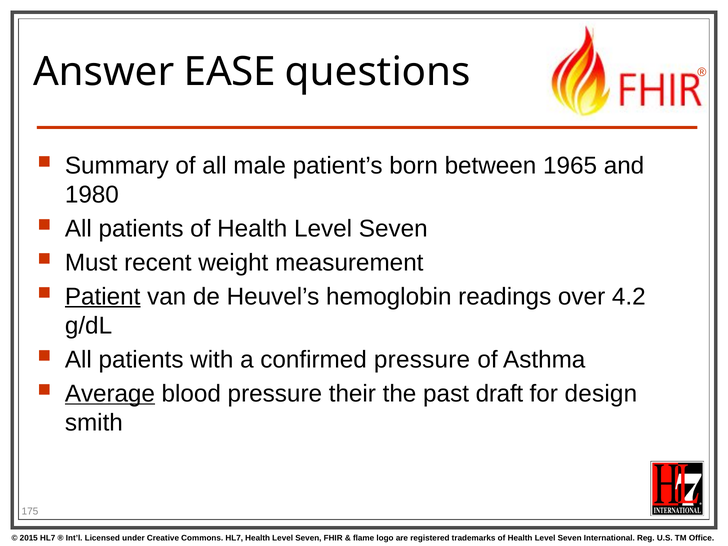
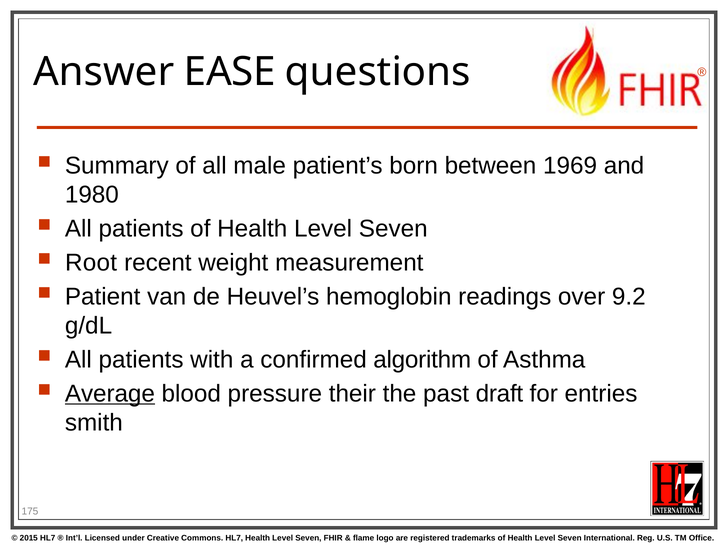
1965: 1965 -> 1969 (570, 166)
Must: Must -> Root (91, 263)
Patient underline: present -> none (103, 297)
4.2: 4.2 -> 9.2 (629, 297)
confirmed pressure: pressure -> algorithm (422, 360)
design: design -> entries (601, 394)
